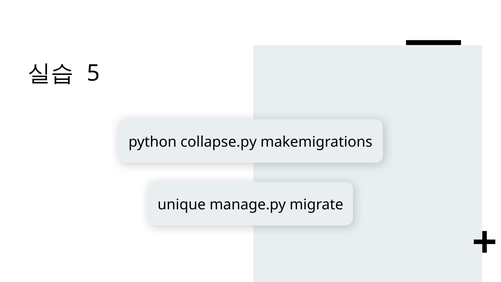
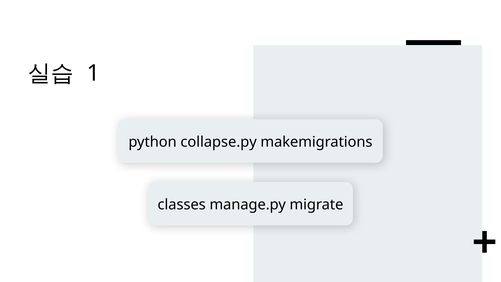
5: 5 -> 1 (93, 73)
unique: unique -> classes (182, 205)
